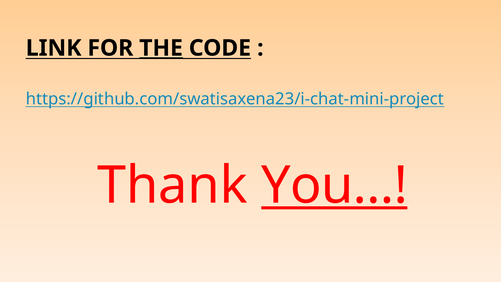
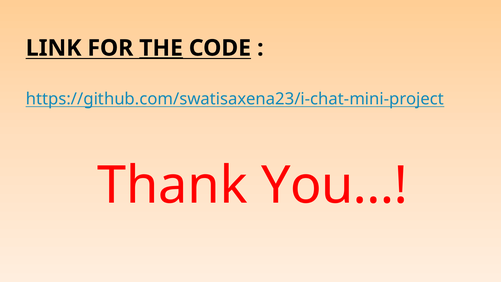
You… underline: present -> none (334, 185)
